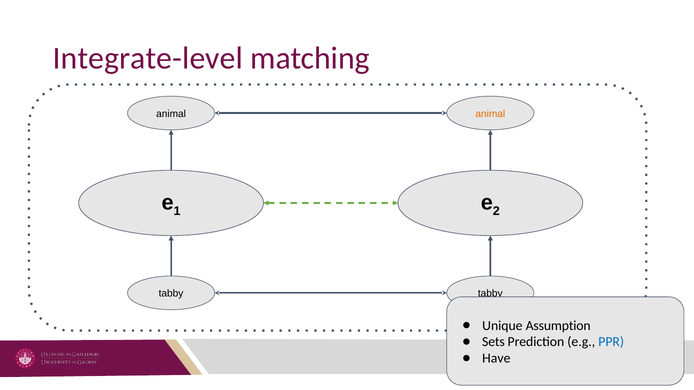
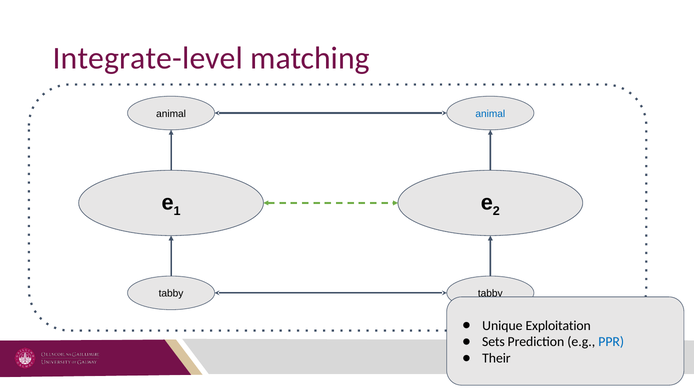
animal colour: orange -> blue (490, 114)
Assumption: Assumption -> Exploitation (558, 326)
Have: Have -> Their (496, 359)
